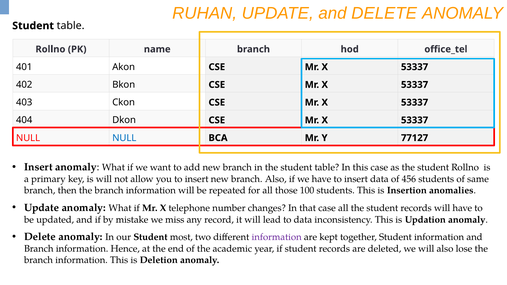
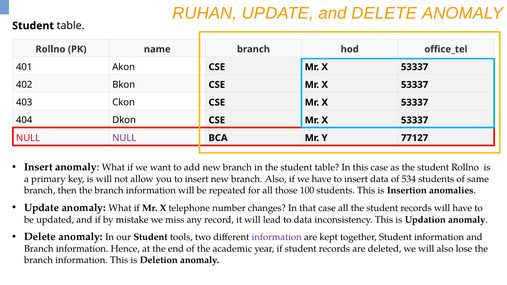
NULL colour: blue -> purple (124, 138)
456: 456 -> 534 (409, 179)
most: most -> tools (181, 237)
